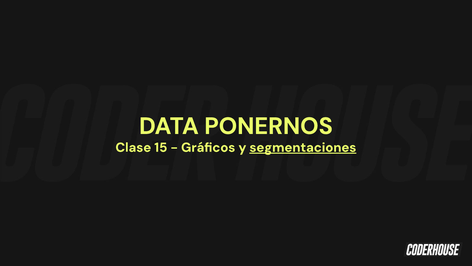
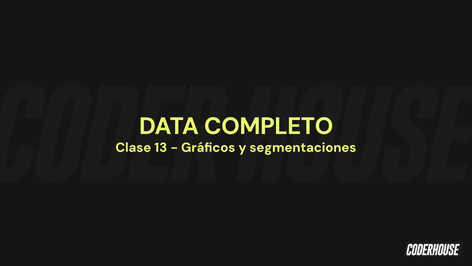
PONERNOS: PONERNOS -> COMPLETO (269, 126)
15: 15 -> 13 (161, 147)
segmentaciones underline: present -> none (303, 147)
